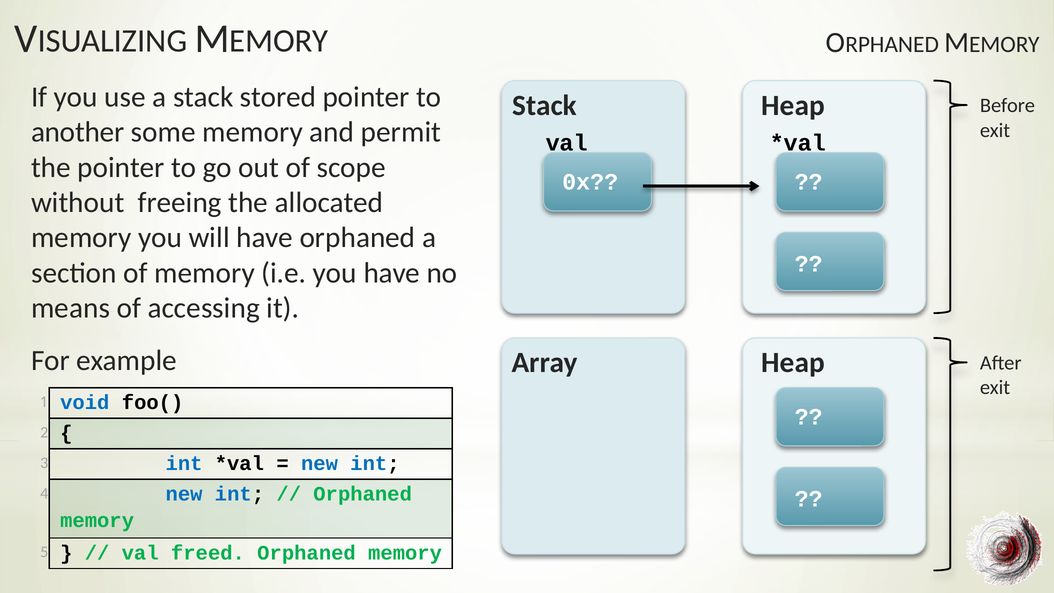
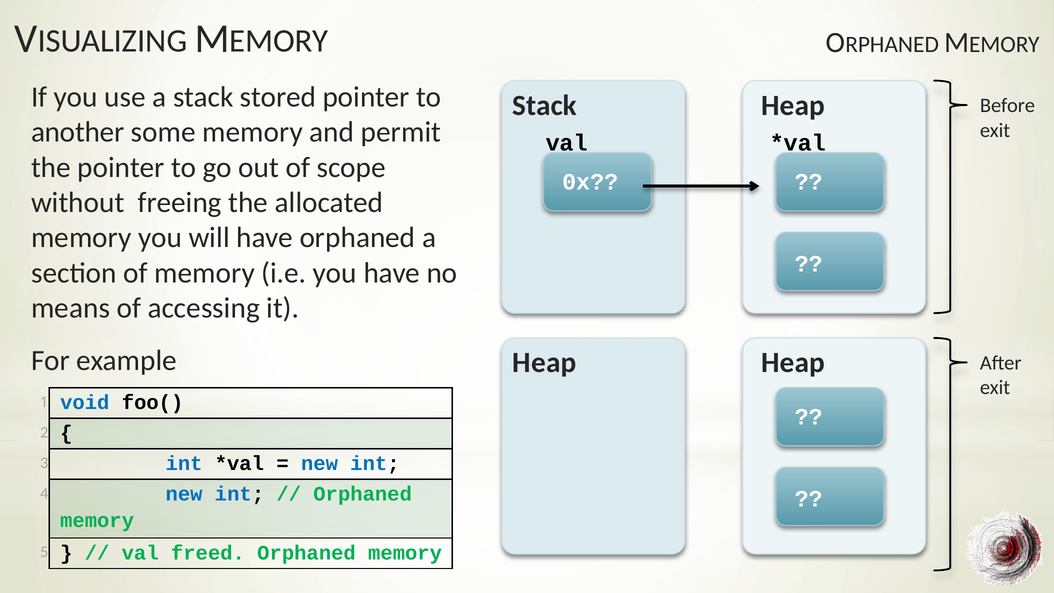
Array: Array -> Heap (545, 363)
